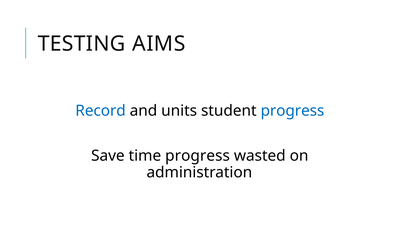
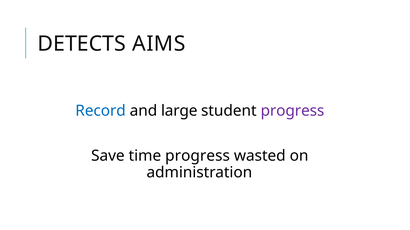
TESTING: TESTING -> DETECTS (82, 44)
units: units -> large (179, 111)
progress colour: blue -> purple (292, 111)
